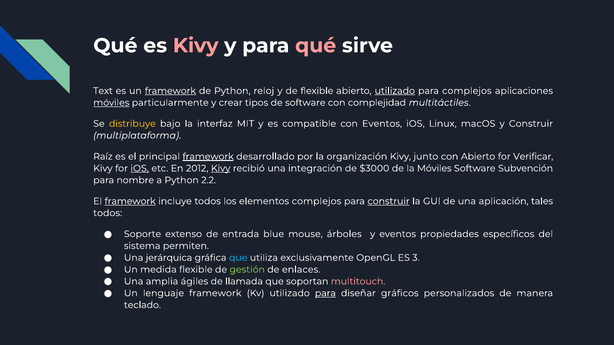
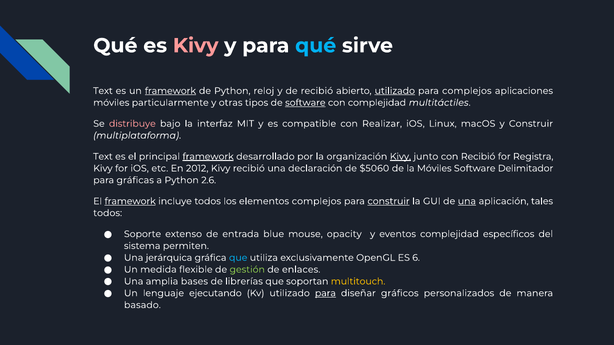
qué colour: pink -> light blue (316, 46)
de flexible: flexible -> recibió (317, 91)
móviles underline: present -> none (111, 103)
crear: crear -> otras (231, 103)
software underline: none -> present (305, 103)
distribuye colour: yellow -> pink (132, 124)
con Eventos: Eventos -> Realizar (382, 124)
Raíz: Raíz -> Text (103, 157)
Kivy underline: none -> present (400, 157)
con Abierto: Abierto -> Recibió (478, 157)
Verificar: Verificar -> Registra (533, 157)
iOS underline: present -> none (140, 169)
Kivy underline: present -> none (221, 169)
integración: integración -> declaración (315, 169)
$3000: $3000 -> $5060 (374, 169)
Subvención: Subvención -> Delimitador (526, 169)
nombre: nombre -> gráficas (135, 180)
2.2: 2.2 -> 2.6 (209, 180)
una underline: none -> present (467, 201)
árboles: árboles -> opacity (344, 234)
eventos propiedades: propiedades -> complejidad (449, 234)
3: 3 -> 6 (416, 258)
ágiles: ágiles -> bases (194, 282)
llamada: llamada -> librerías (244, 282)
multitouch colour: pink -> yellow (358, 282)
lenguaje framework: framework -> ejecutando (215, 293)
teclado: teclado -> basado (142, 305)
